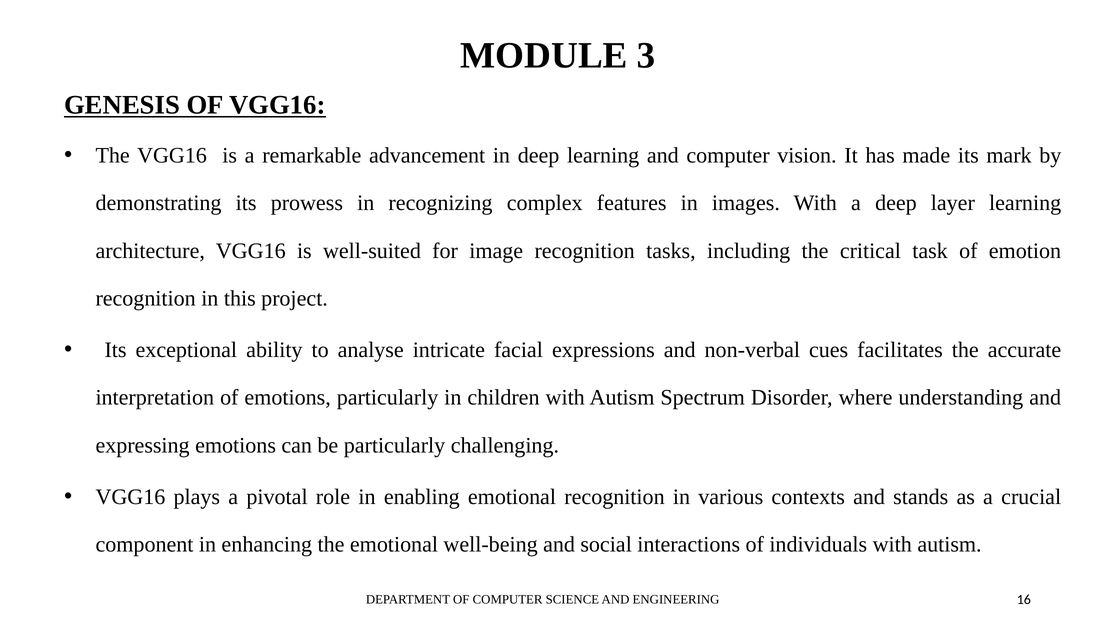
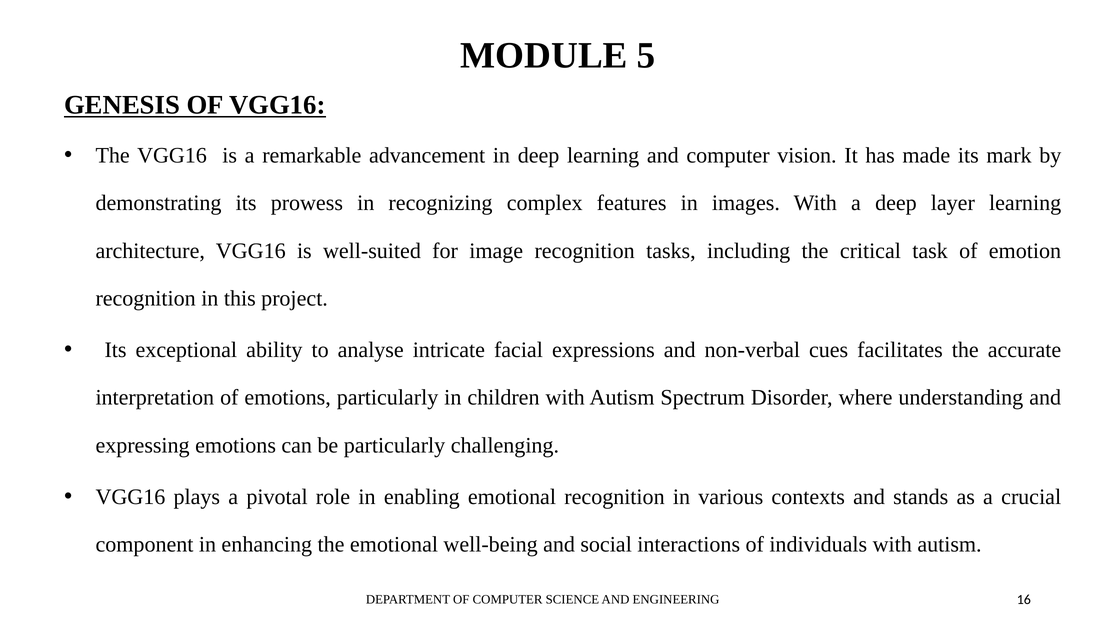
3: 3 -> 5 (646, 56)
